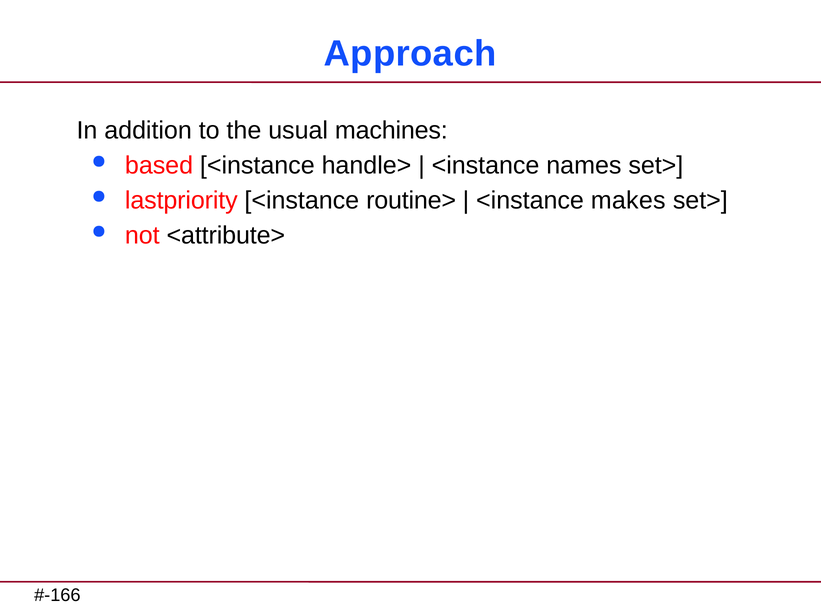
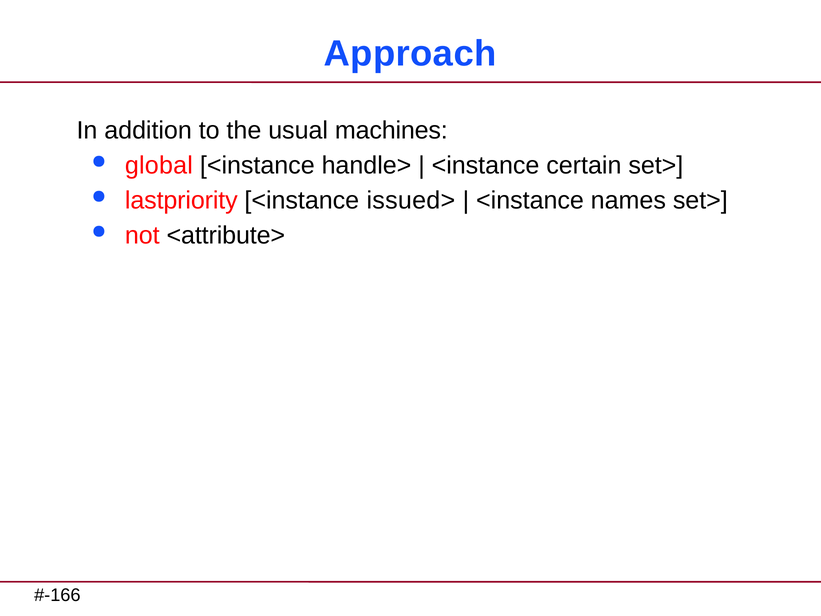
based: based -> global (159, 165)
names: names -> certain (584, 165)
routine>: routine> -> issued> (411, 200)
makes: makes -> names (628, 200)
